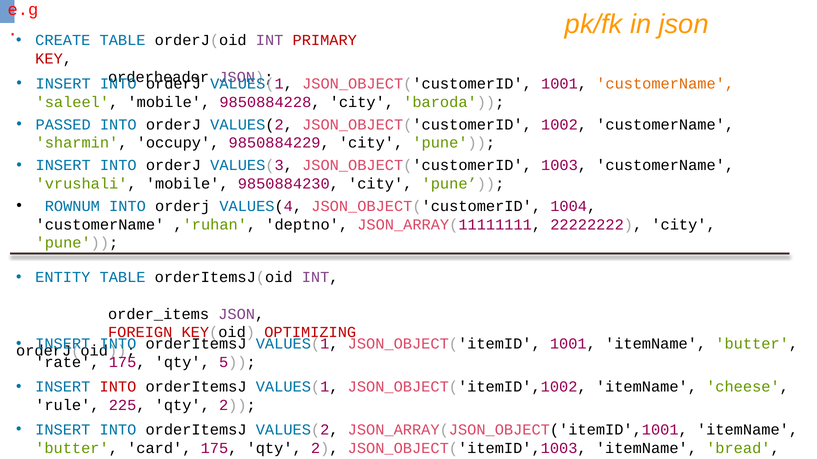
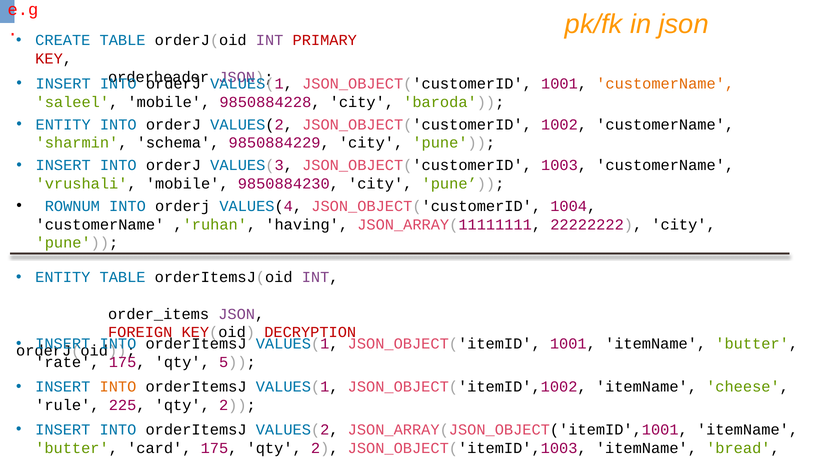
PASSED: PASSED -> ENTITY (63, 125)
occupy: occupy -> schema (178, 143)
deptno: deptno -> having (307, 225)
OPTIMIZING: OPTIMIZING -> DECRYPTION (310, 333)
INTO colour: red -> orange (118, 387)
